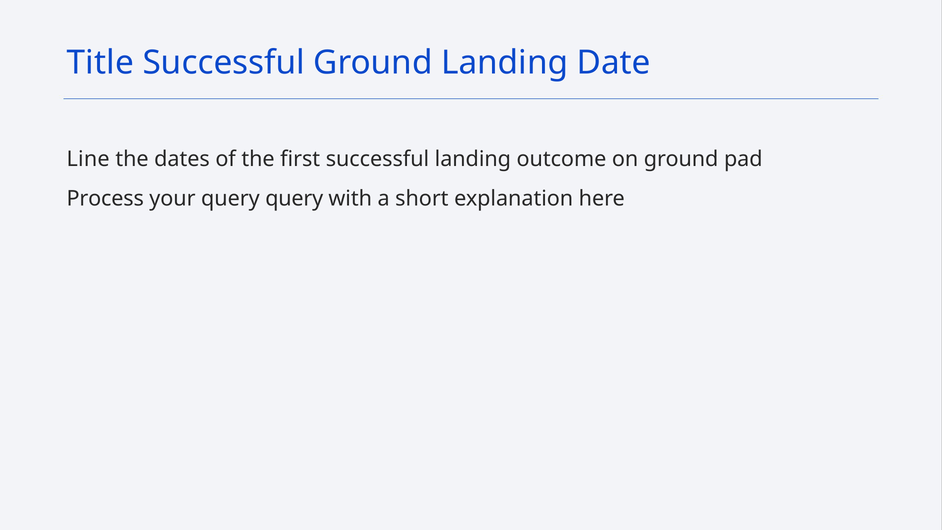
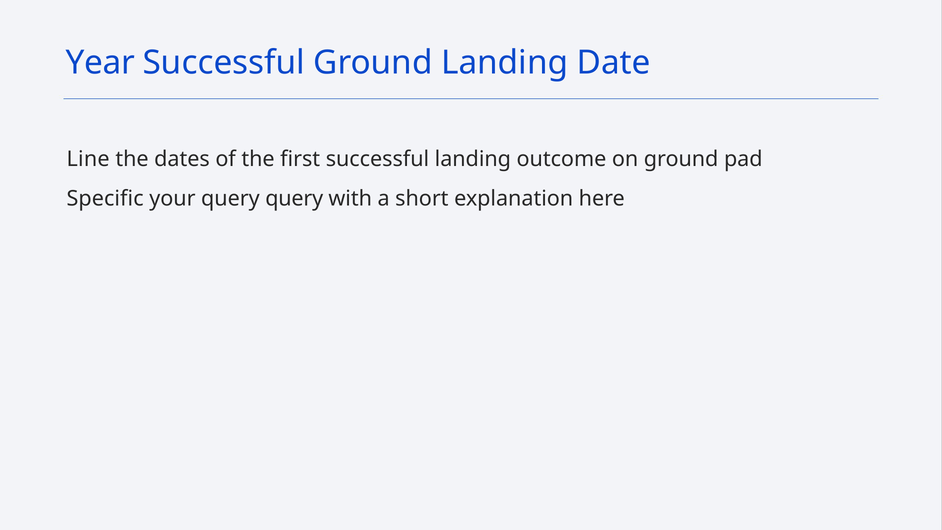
Title: Title -> Year (100, 63)
Process: Process -> Specific (105, 199)
